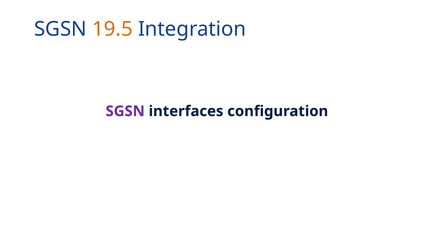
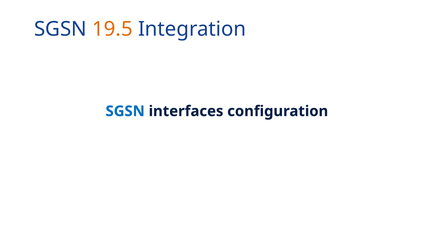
SGSN colour: purple -> blue (125, 111)
